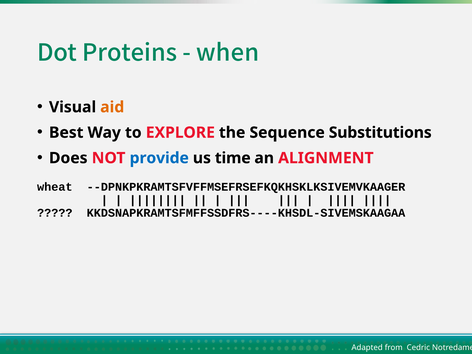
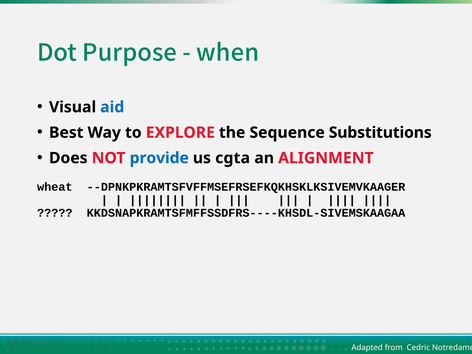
Proteins: Proteins -> Purpose (130, 53)
aid colour: orange -> blue (112, 107)
time: time -> cgta (233, 158)
